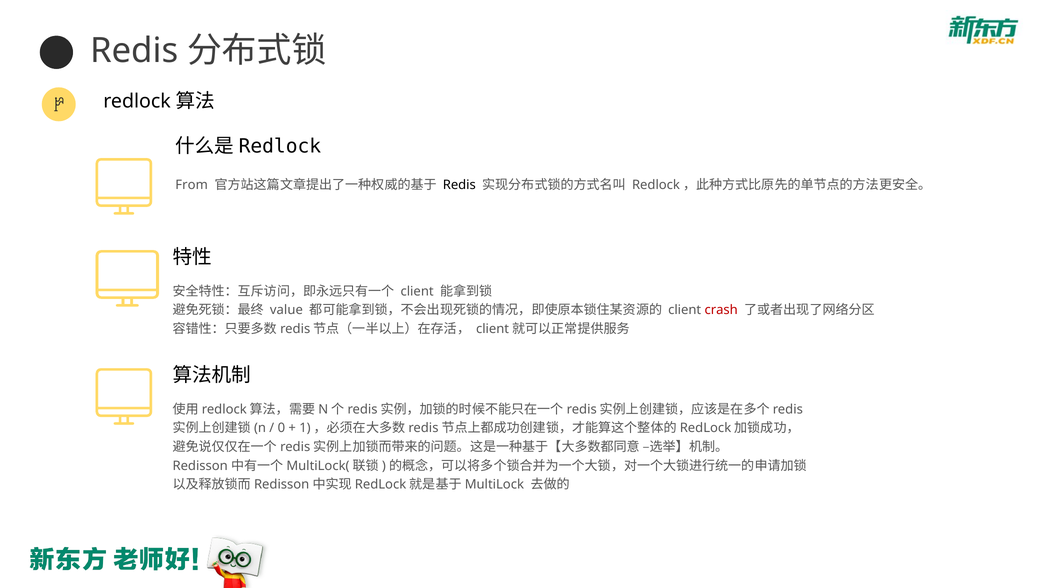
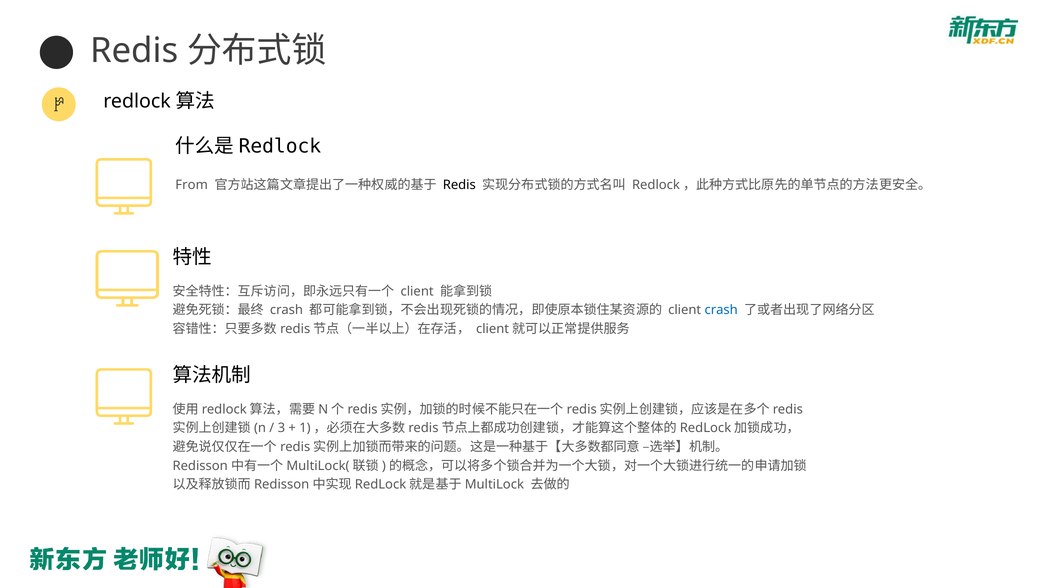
value: value -> crash (286, 310)
crash colour: red -> blue (721, 310)
0: 0 -> 3 (281, 428)
